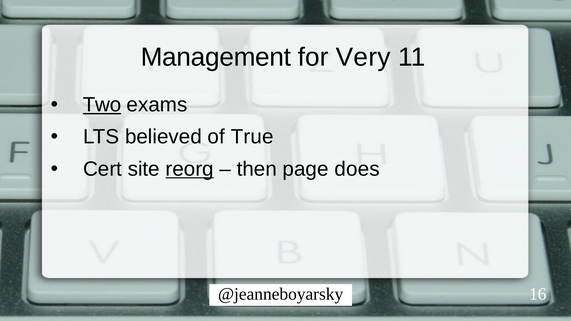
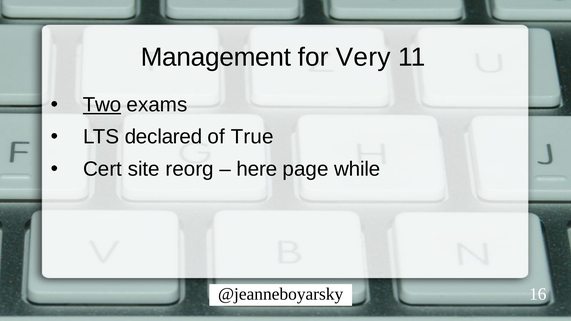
believed: believed -> declared (164, 137)
reorg underline: present -> none (190, 169)
then: then -> here (257, 169)
does: does -> while (357, 169)
